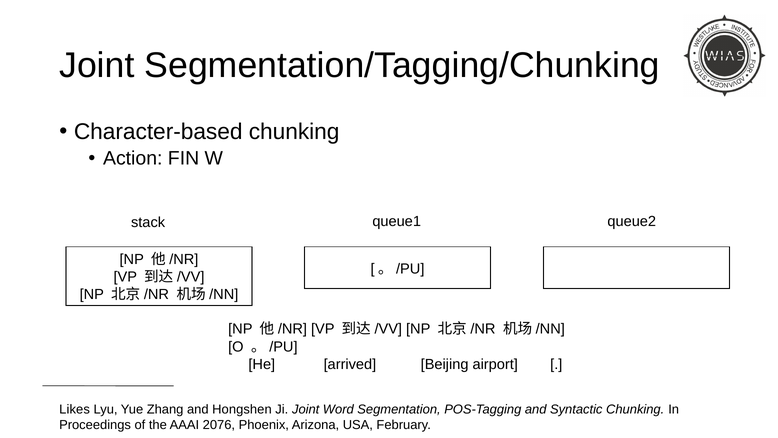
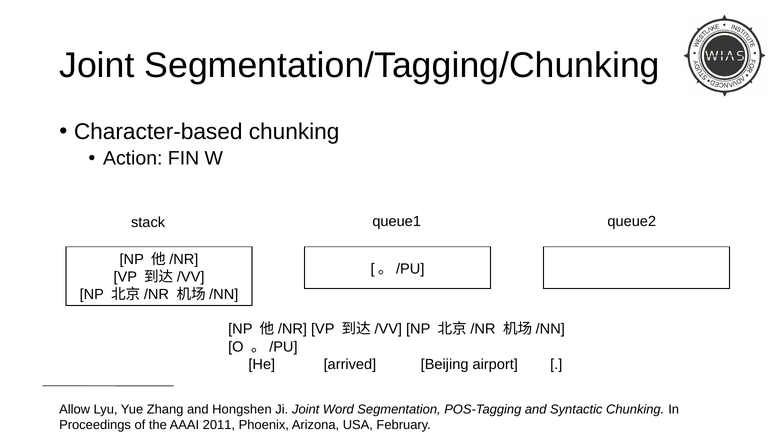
Likes: Likes -> Allow (75, 409)
2076: 2076 -> 2011 (219, 425)
